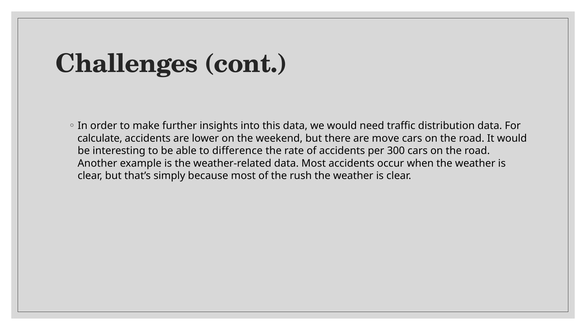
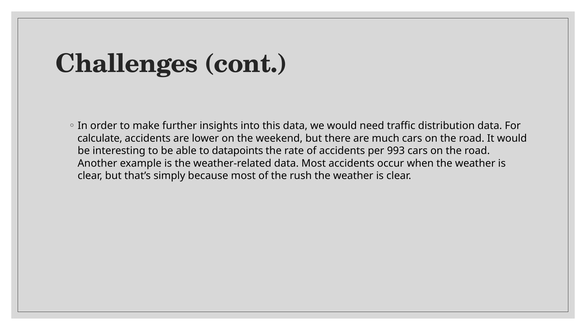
move: move -> much (386, 138)
difference: difference -> datapoints (238, 151)
300: 300 -> 993 (396, 151)
